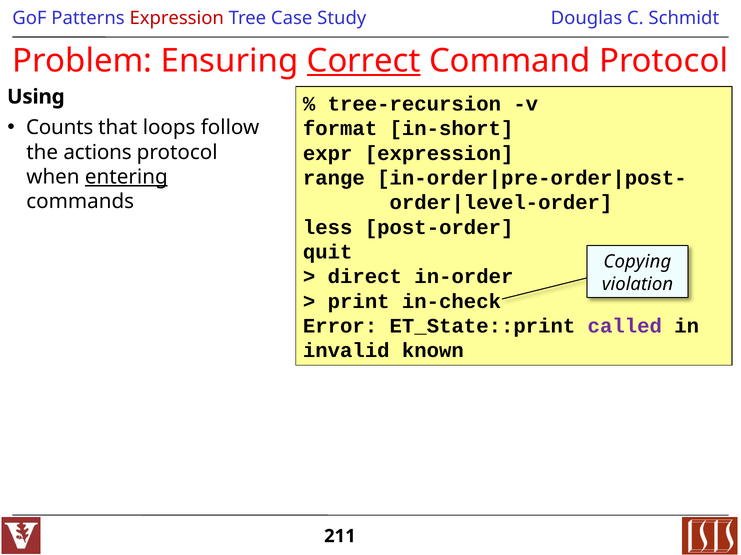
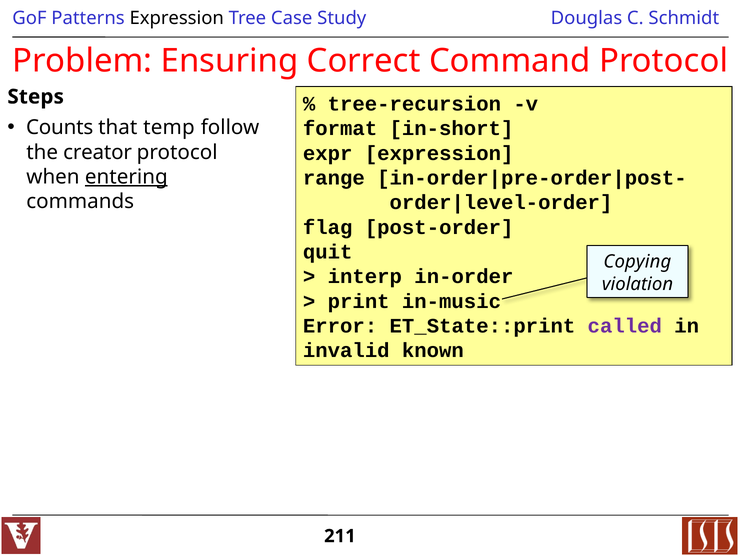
Expression colour: red -> black (177, 18)
Correct underline: present -> none (364, 61)
Using: Using -> Steps (36, 97)
loops: loops -> temp (169, 128)
actions: actions -> creator (98, 152)
less: less -> flag (328, 228)
direct: direct -> interp (365, 277)
in-check: in-check -> in-music (451, 302)
